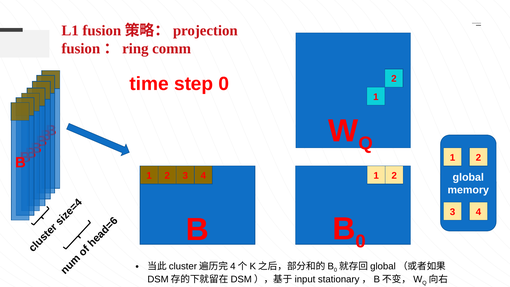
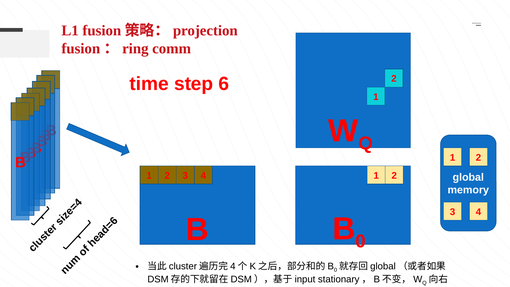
step 0: 0 -> 6 (224, 84)
